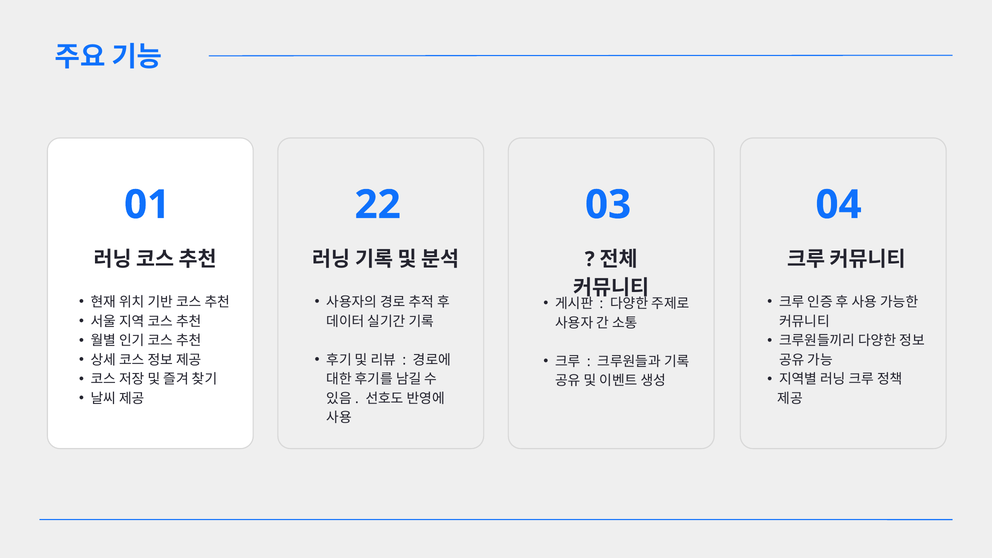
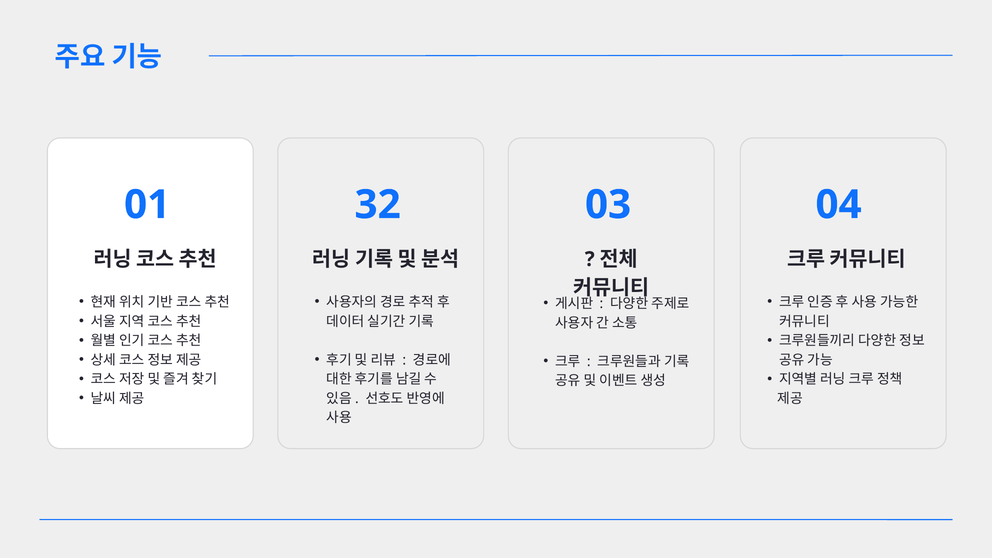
22: 22 -> 32 (378, 205)
